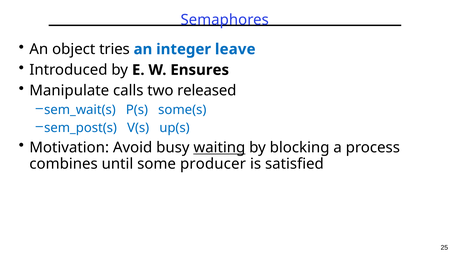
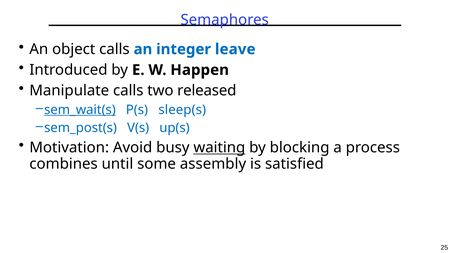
object tries: tries -> calls (114, 49)
Ensures: Ensures -> Happen (200, 70)
sem_wait(s underline: none -> present (80, 110)
some(s: some(s -> sleep(s (182, 110)
producer: producer -> assembly (213, 164)
